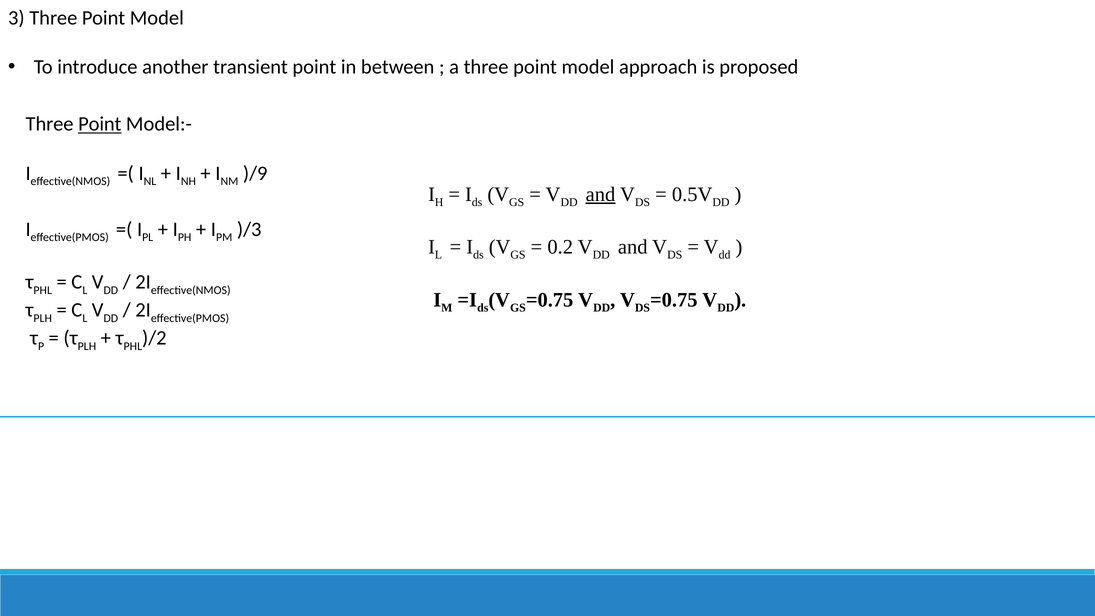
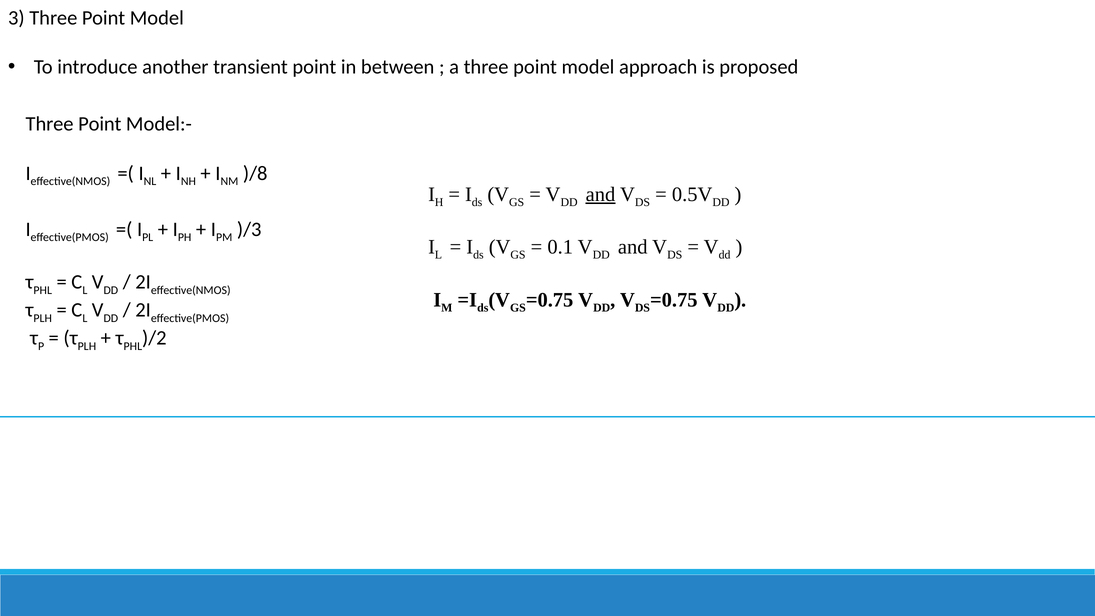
Point underline: present -> none (100, 124)
)/9: )/9 -> )/8 (255, 173)
0.2: 0.2 -> 0.1 (560, 247)
